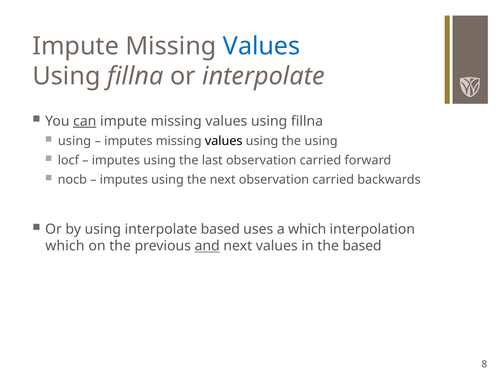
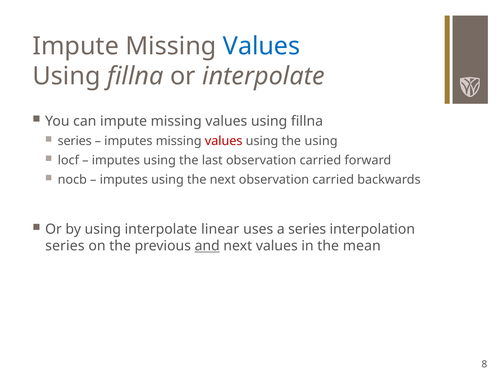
can underline: present -> none (85, 121)
using: using -> series (75, 141)
values colour: black -> red (224, 141)
interpolate based: based -> linear (220, 229)
a which: which -> series (307, 229)
which: which -> series (65, 246)
the based: based -> mean (362, 246)
